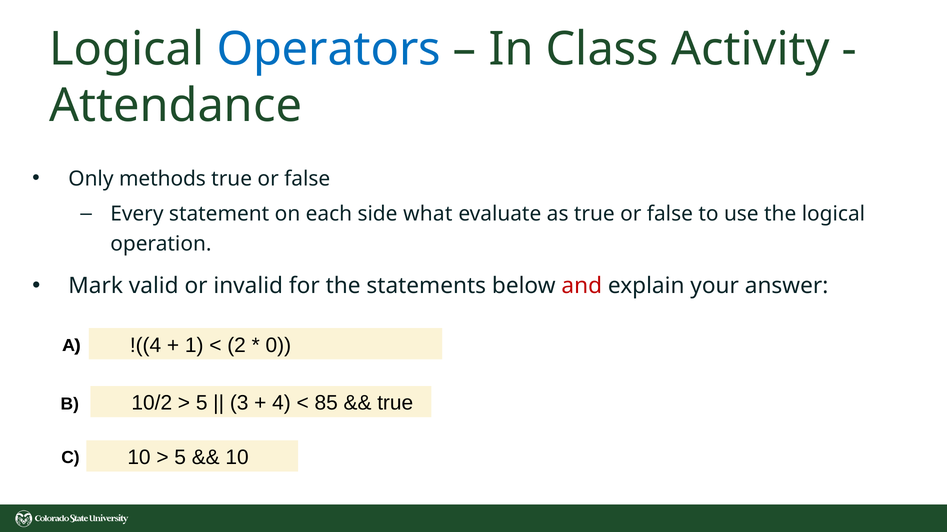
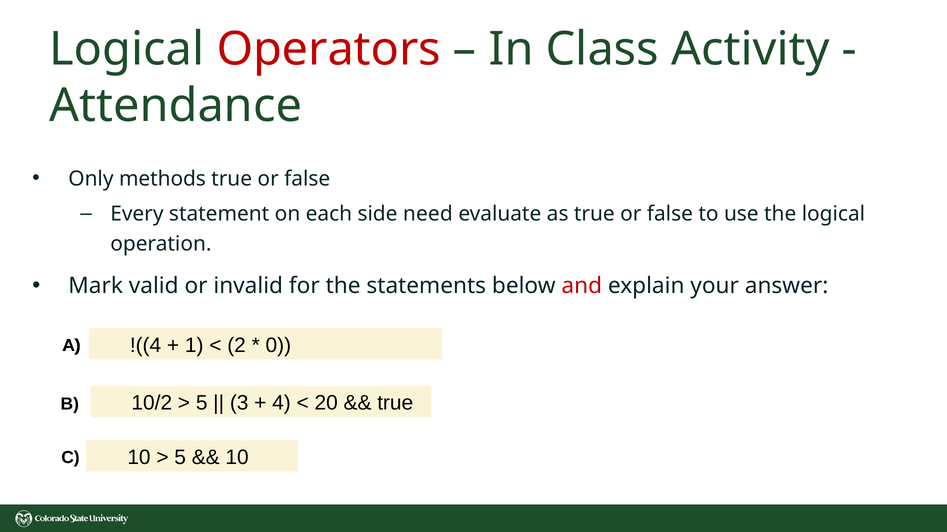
Operators colour: blue -> red (329, 49)
what: what -> need (428, 214)
85: 85 -> 20 (326, 404)
